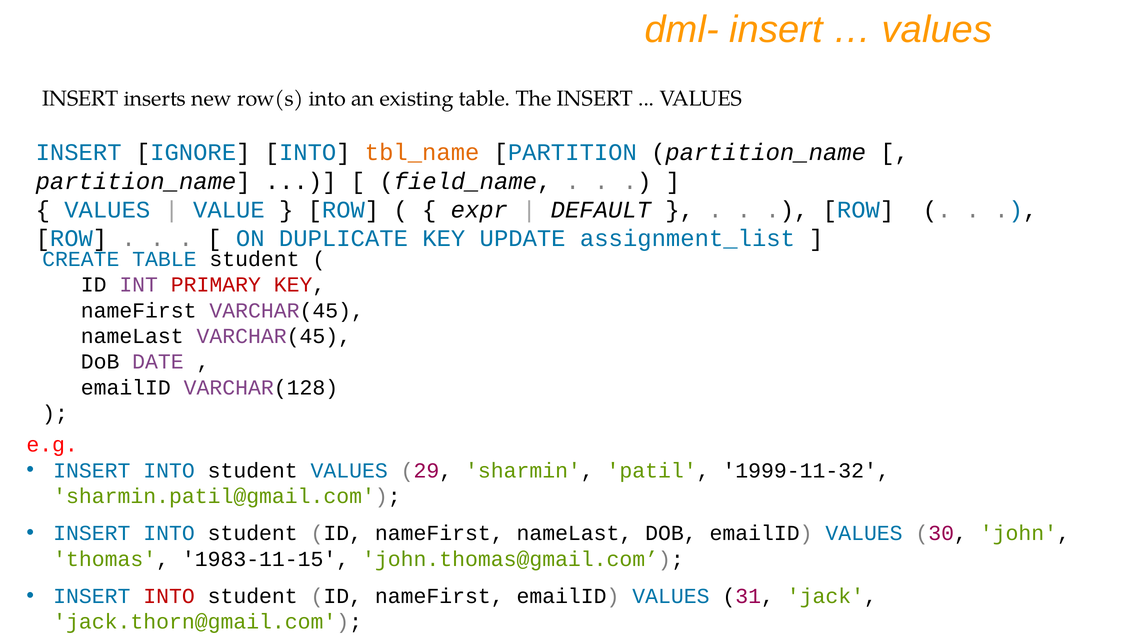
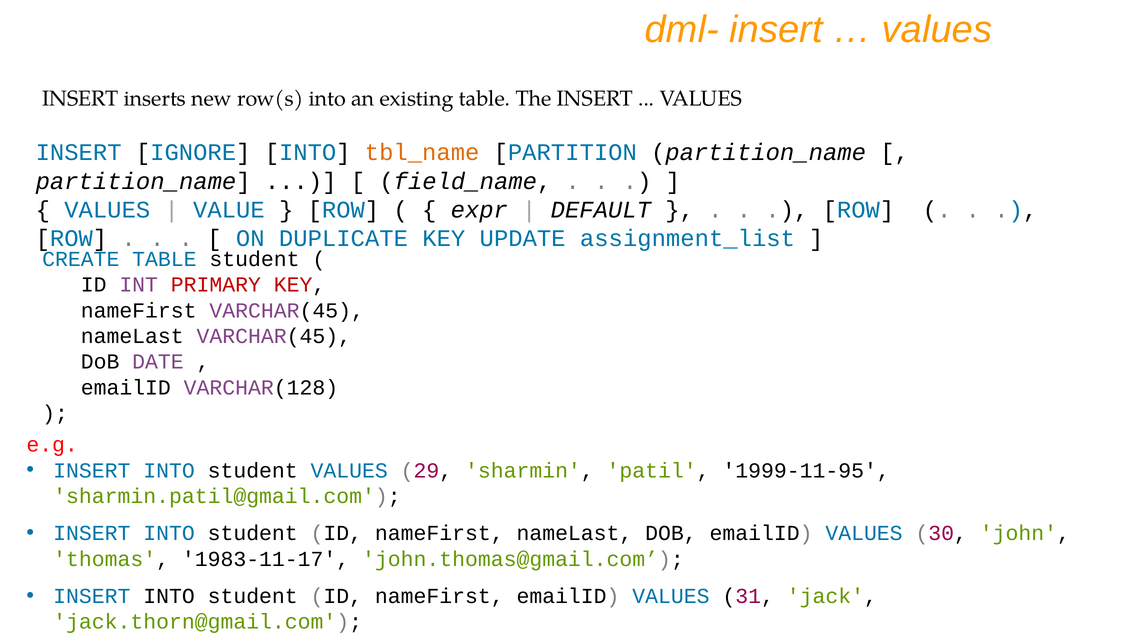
1999-11-32: 1999-11-32 -> 1999-11-95 (806, 471)
1983-11-15: 1983-11-15 -> 1983-11-17 (266, 559)
INTO colour: red -> black (169, 597)
